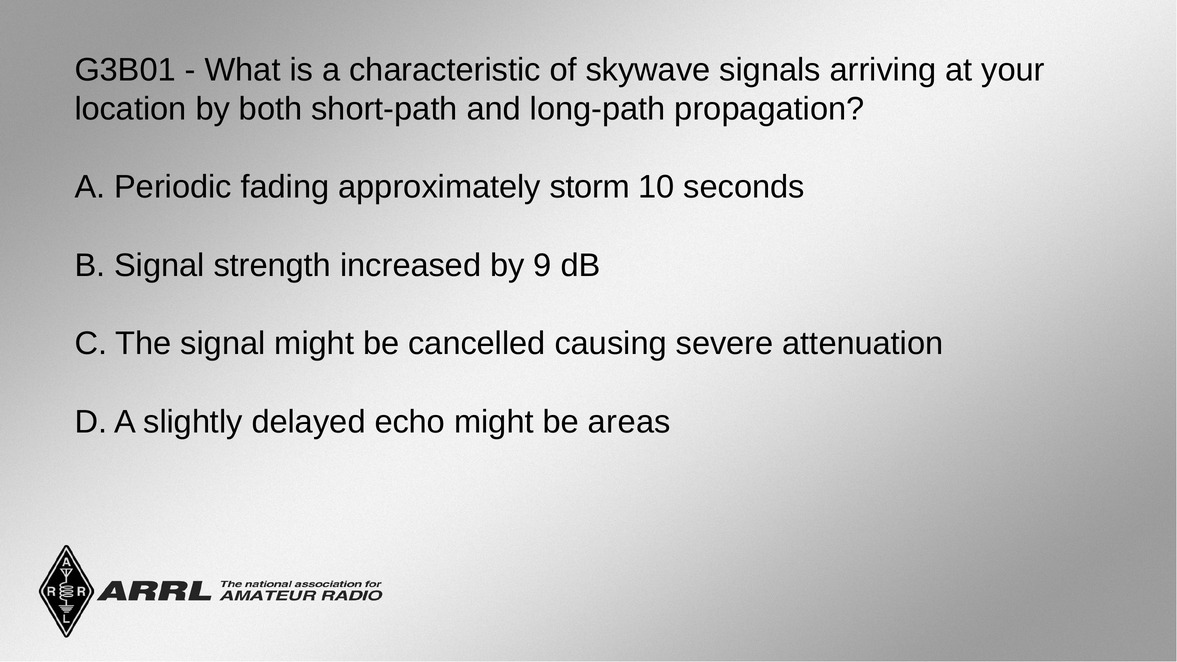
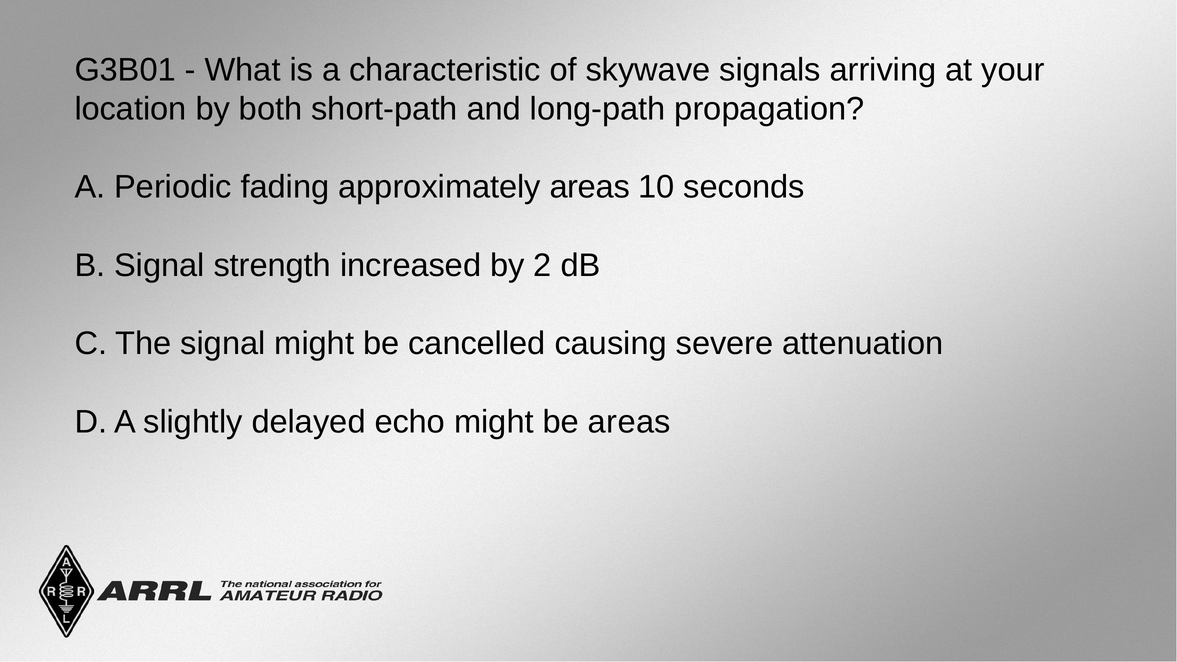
approximately storm: storm -> areas (590, 187)
9: 9 -> 2 (542, 265)
